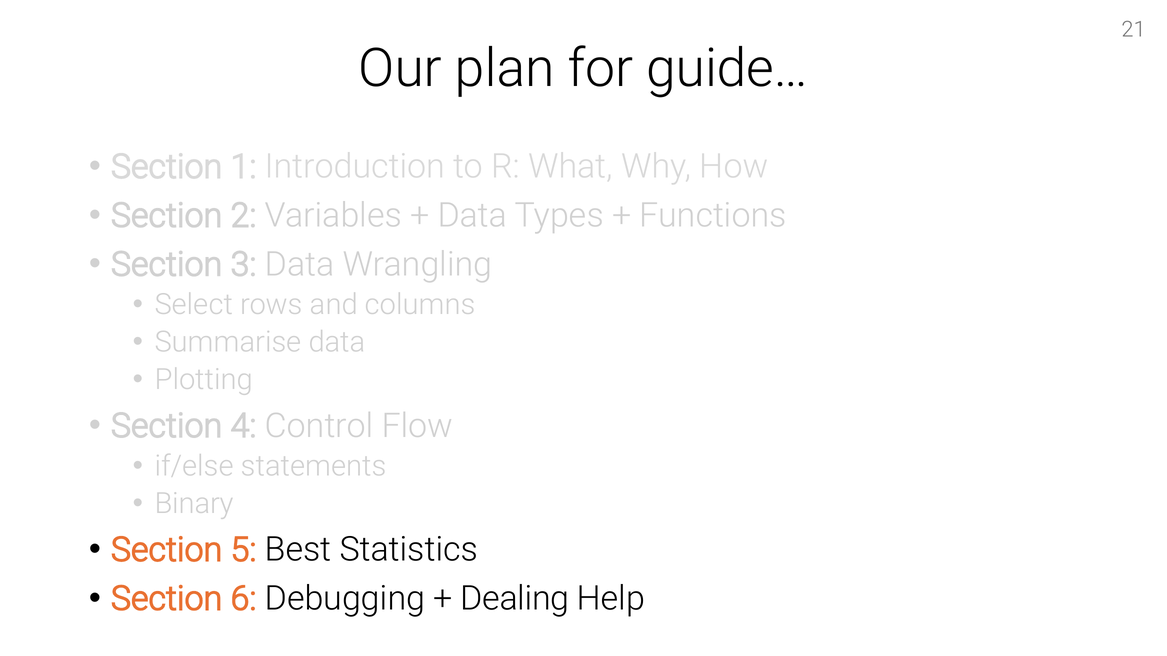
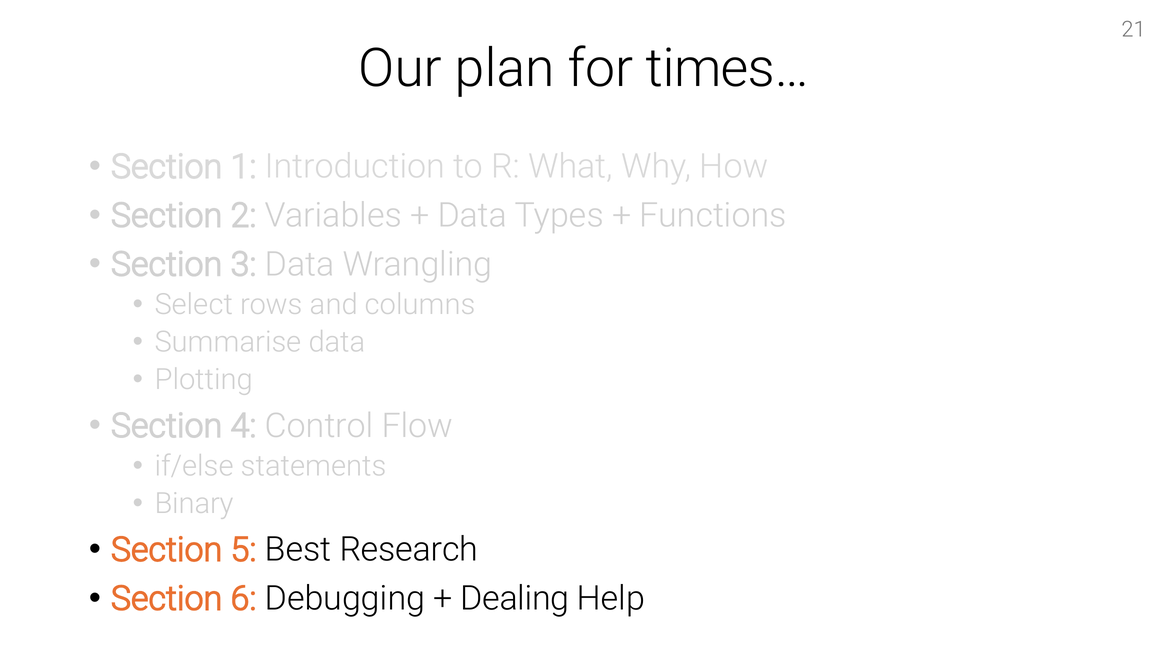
guide…: guide… -> times… (727, 69)
Statistics: Statistics -> Research (409, 550)
